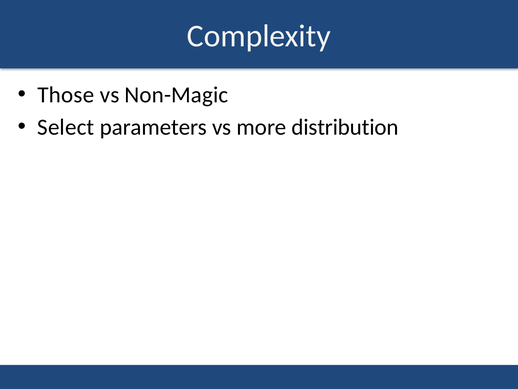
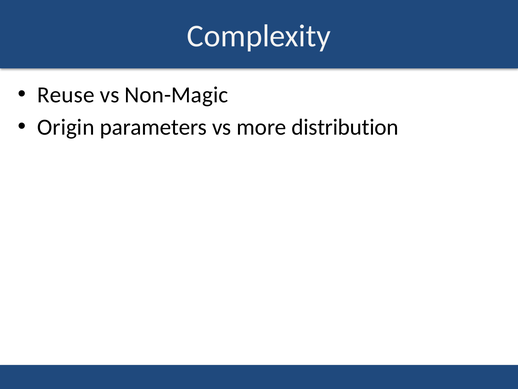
Those: Those -> Reuse (66, 95)
Select: Select -> Origin (66, 127)
